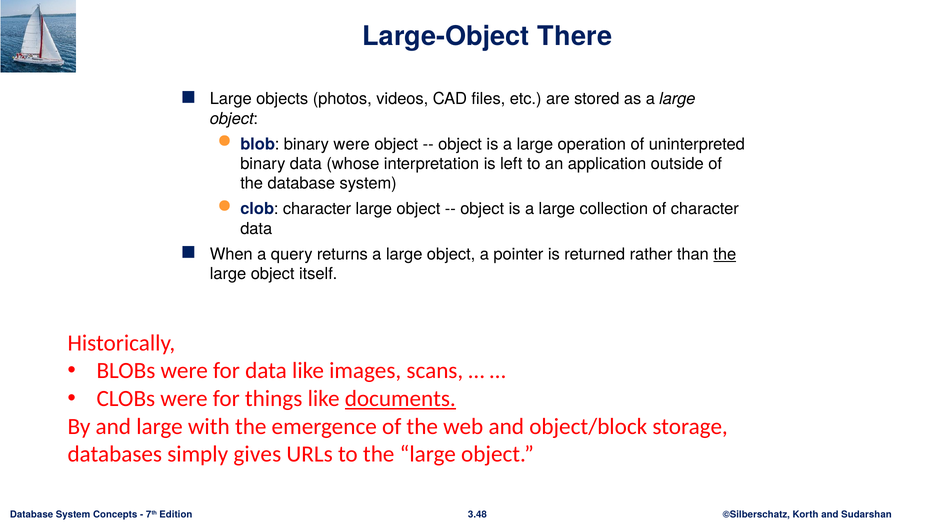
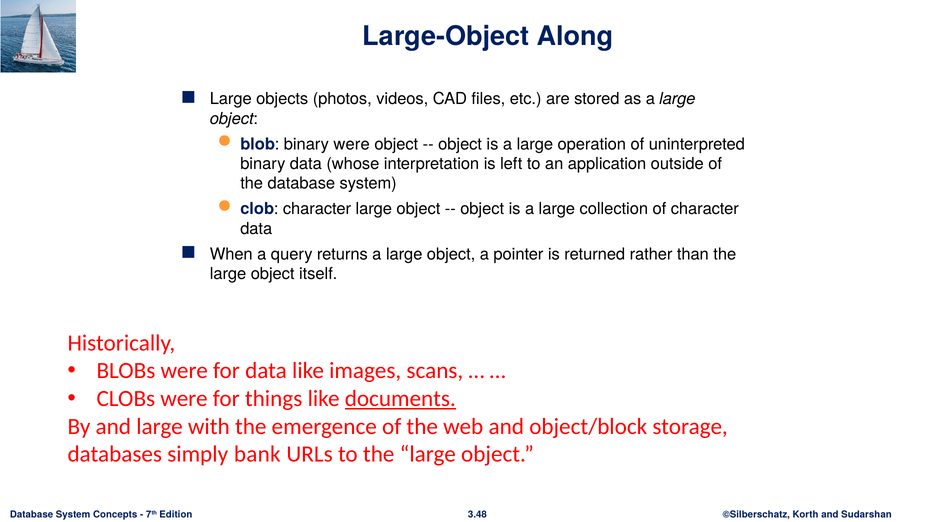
There: There -> Along (575, 36)
the underline: present -> none (725, 254)
gives: gives -> bank (257, 454)
